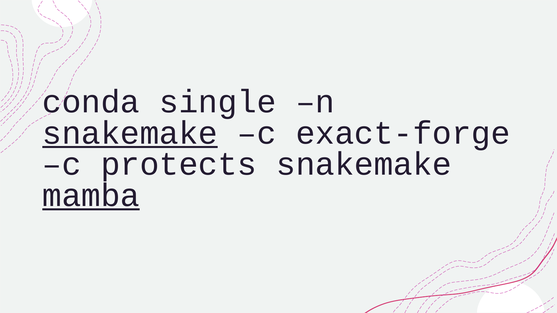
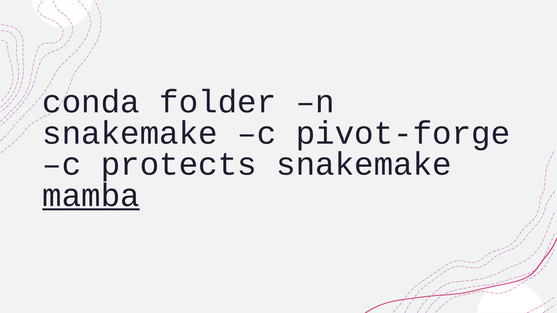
single: single -> folder (218, 102)
snakemake underline: present -> none (130, 133)
exact-forge: exact-forge -> pivot-forge (403, 133)
